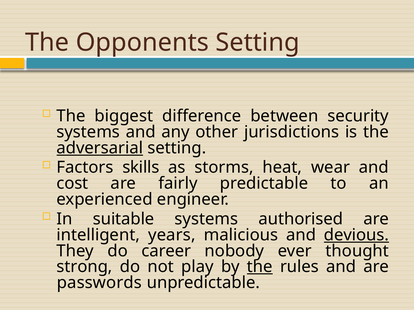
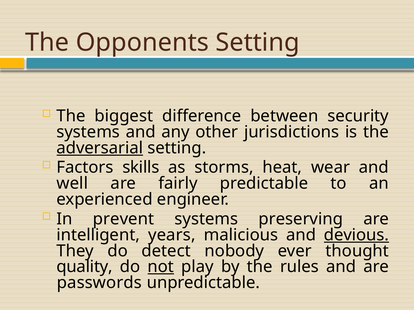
cost: cost -> well (72, 184)
suitable: suitable -> prevent (124, 219)
authorised: authorised -> preserving (301, 219)
career: career -> detect (166, 251)
strong: strong -> quality (85, 267)
not underline: none -> present (161, 267)
the underline: present -> none (260, 267)
